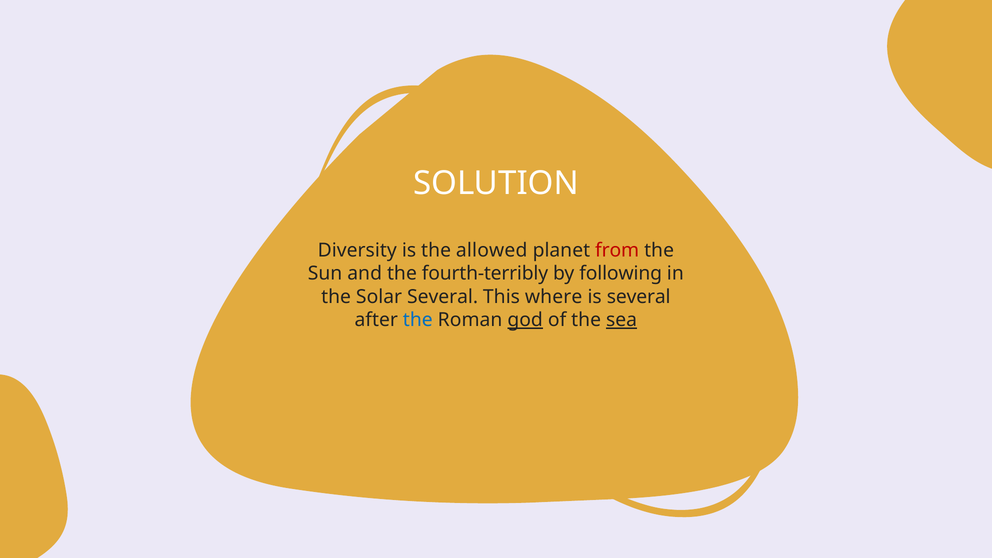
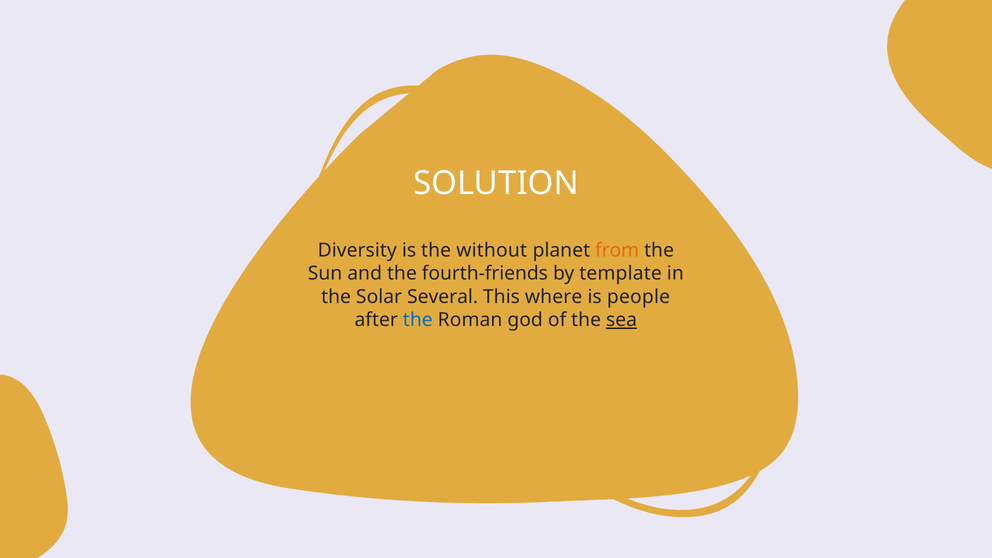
allowed: allowed -> without (492, 250)
from colour: red -> orange (617, 250)
fourth-terribly: fourth-terribly -> fourth-friends (485, 274)
following: following -> template (621, 274)
is several: several -> people (639, 297)
god underline: present -> none (525, 320)
